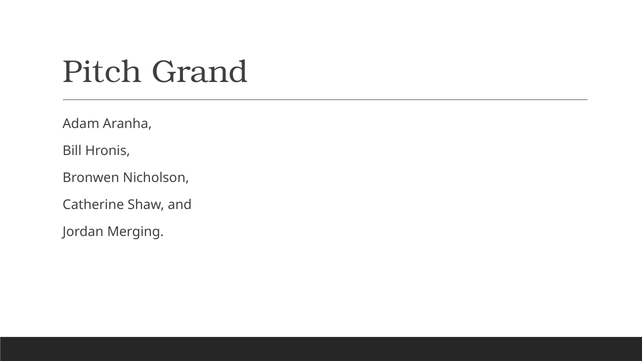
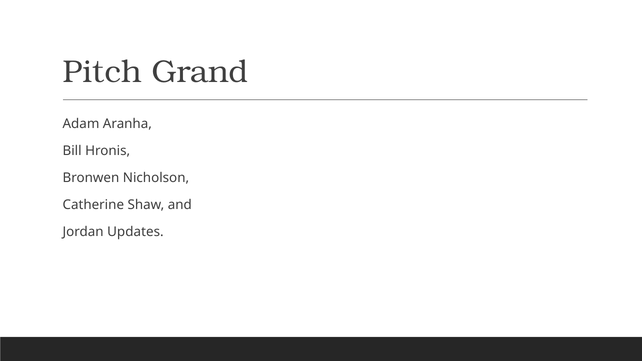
Merging: Merging -> Updates (135, 232)
